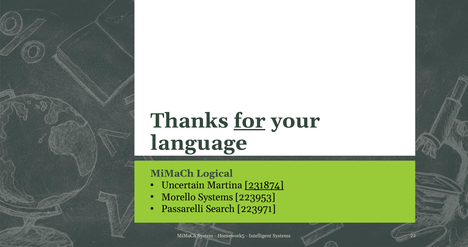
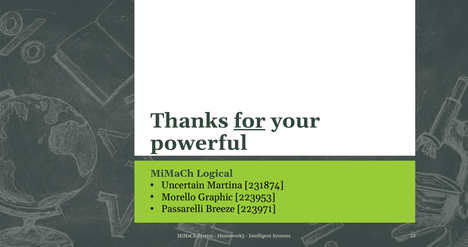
language: language -> powerful (199, 143)
231874 underline: present -> none (264, 185)
Morello Systems: Systems -> Graphic (215, 197)
Search: Search -> Breeze (220, 209)
